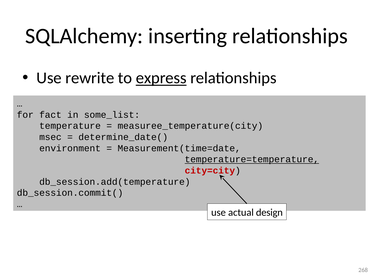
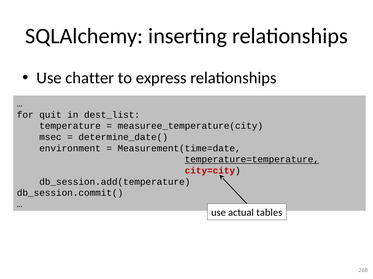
rewrite: rewrite -> chatter (90, 78)
express underline: present -> none (161, 78)
fact: fact -> quit (50, 115)
some_list: some_list -> dest_list (112, 115)
design: design -> tables (269, 213)
